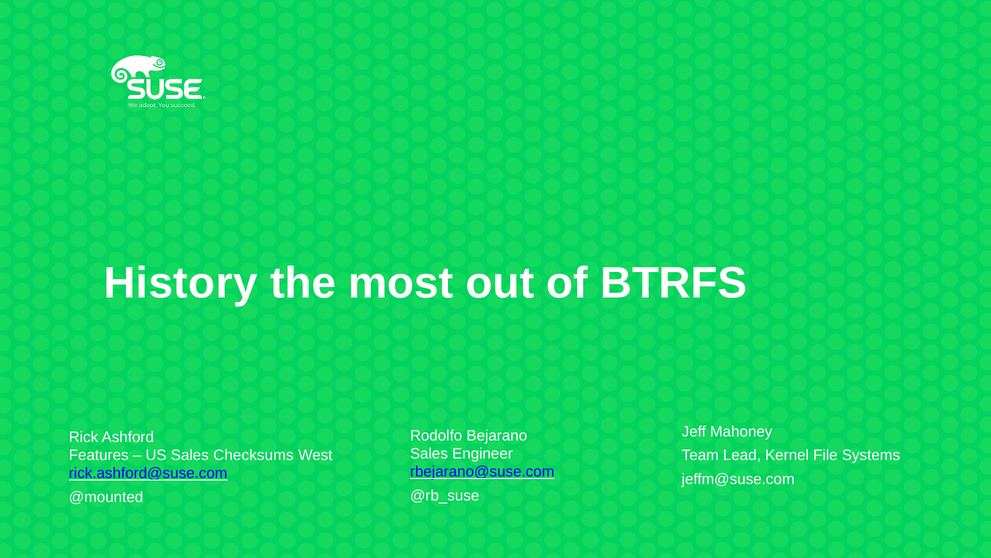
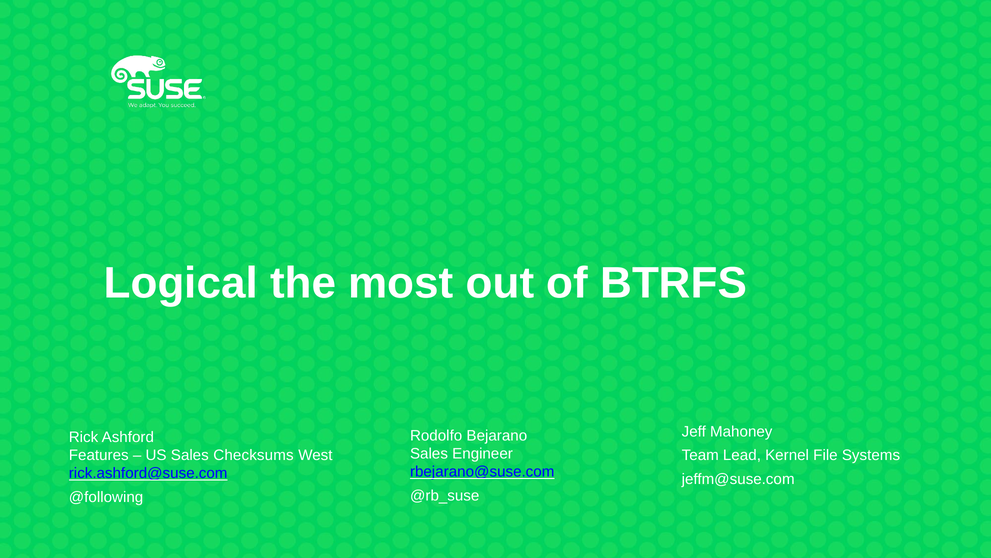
History: History -> Logical (181, 283)
@mounted: @mounted -> @following (106, 497)
